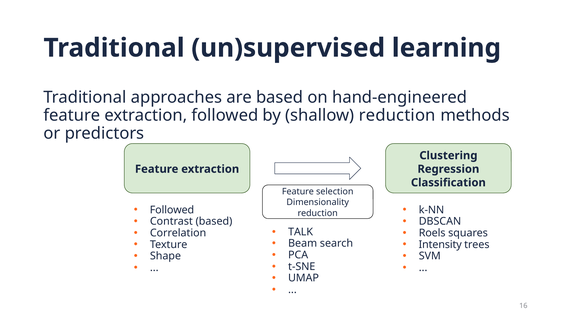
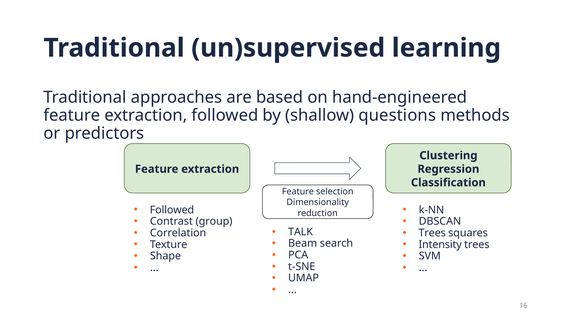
shallow reduction: reduction -> questions (397, 115)
Contrast based: based -> group (214, 222)
Roels: Roels -> Trees (432, 233)
